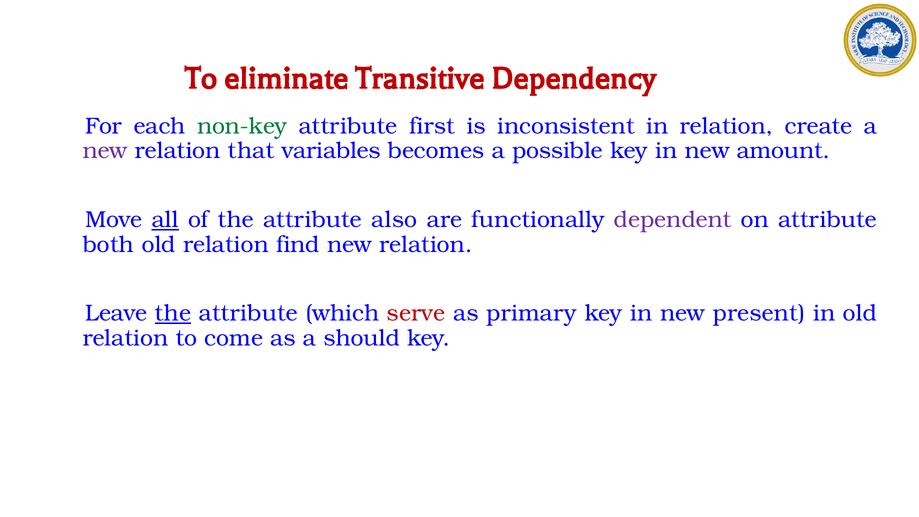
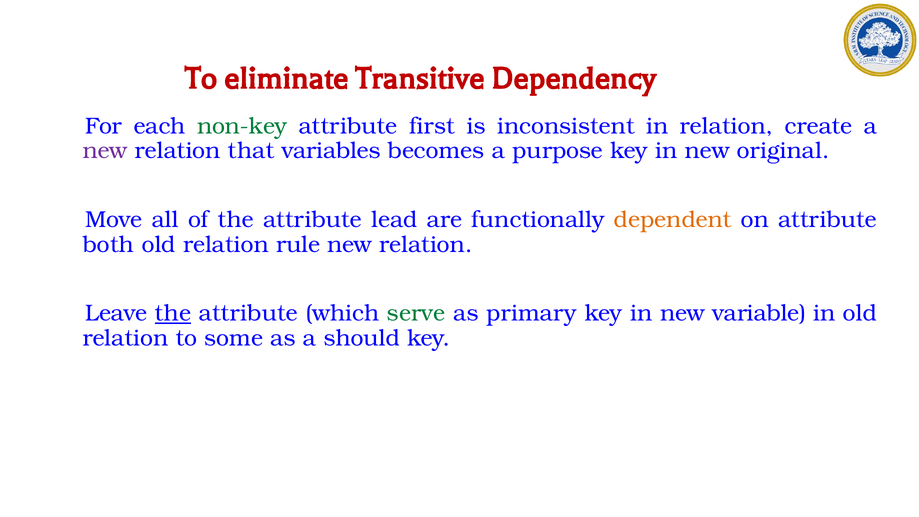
possible: possible -> purpose (558, 151)
amount: amount -> original (783, 151)
all underline: present -> none (165, 220)
also: also -> lead (394, 220)
dependent colour: purple -> orange (673, 220)
find: find -> rule (298, 244)
serve colour: red -> green (416, 313)
present: present -> variable (759, 313)
come: come -> some (234, 338)
